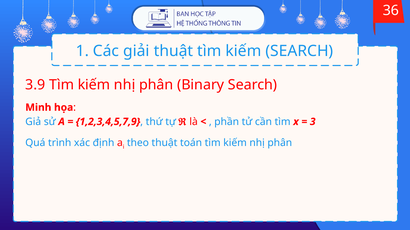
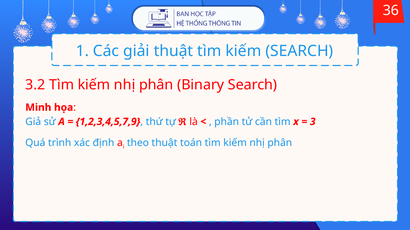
3.9: 3.9 -> 3.2 (35, 85)
